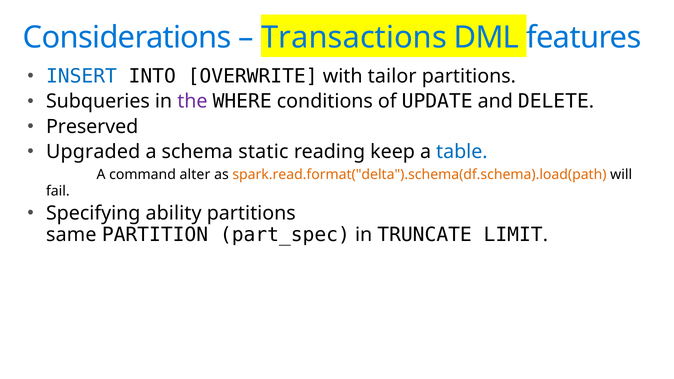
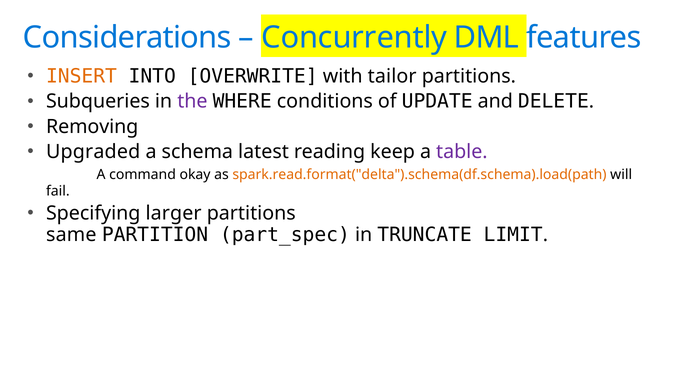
Transactions: Transactions -> Concurrently (354, 38)
INSERT colour: blue -> orange (81, 76)
Preserved: Preserved -> Removing (92, 127)
static: static -> latest (263, 152)
table colour: blue -> purple (462, 152)
alter: alter -> okay (195, 175)
ability: ability -> larger (174, 213)
